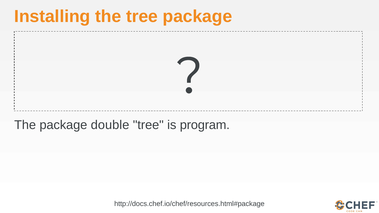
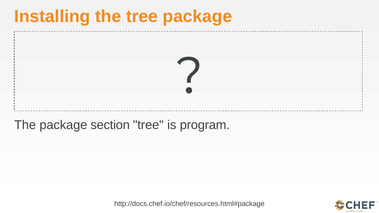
double: double -> section (110, 125)
